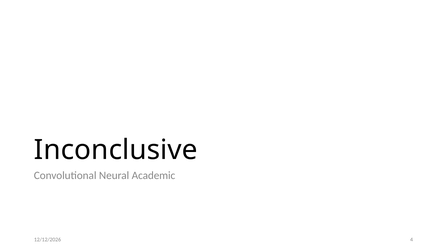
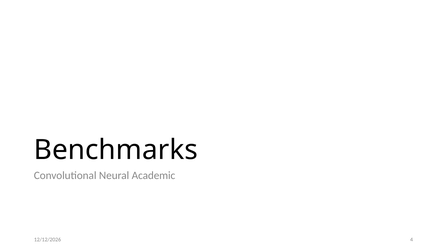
Inconclusive: Inconclusive -> Benchmarks (116, 150)
